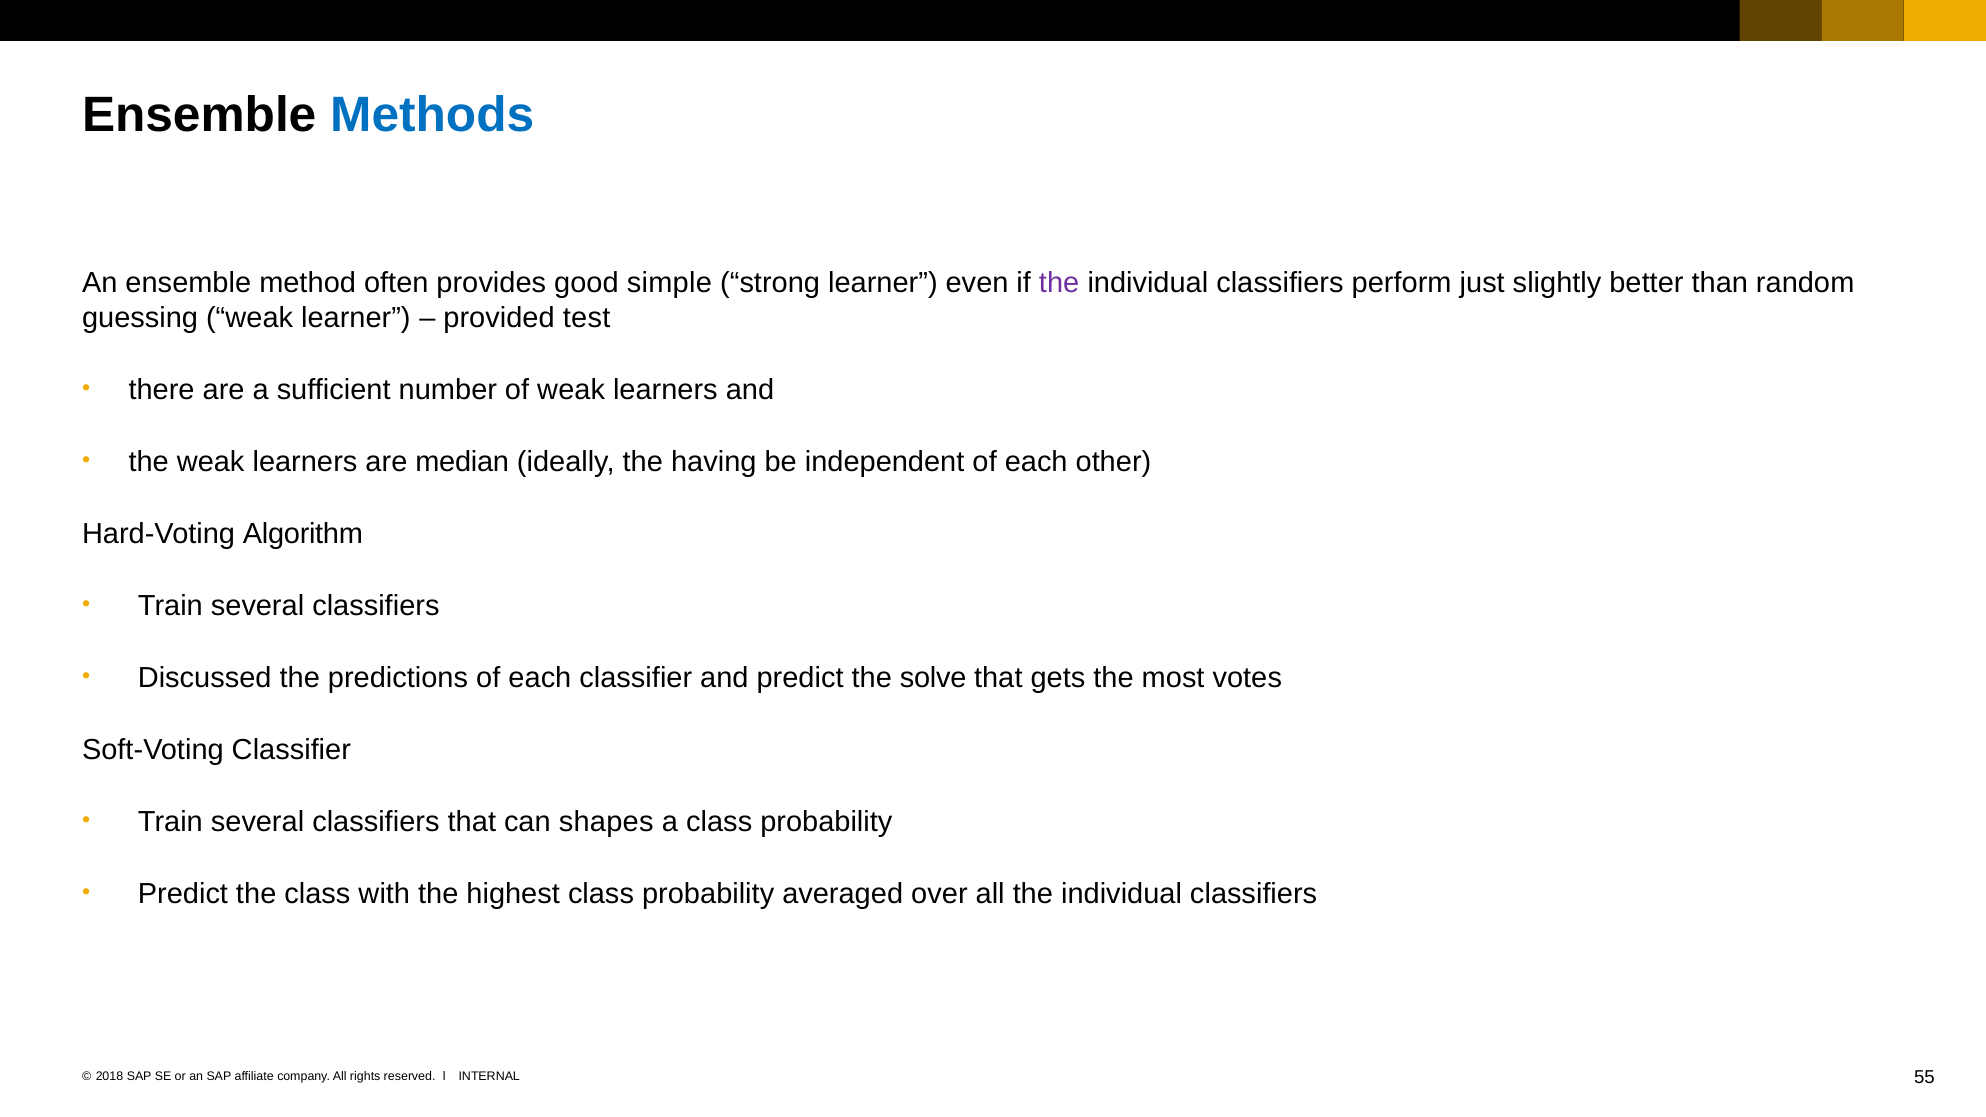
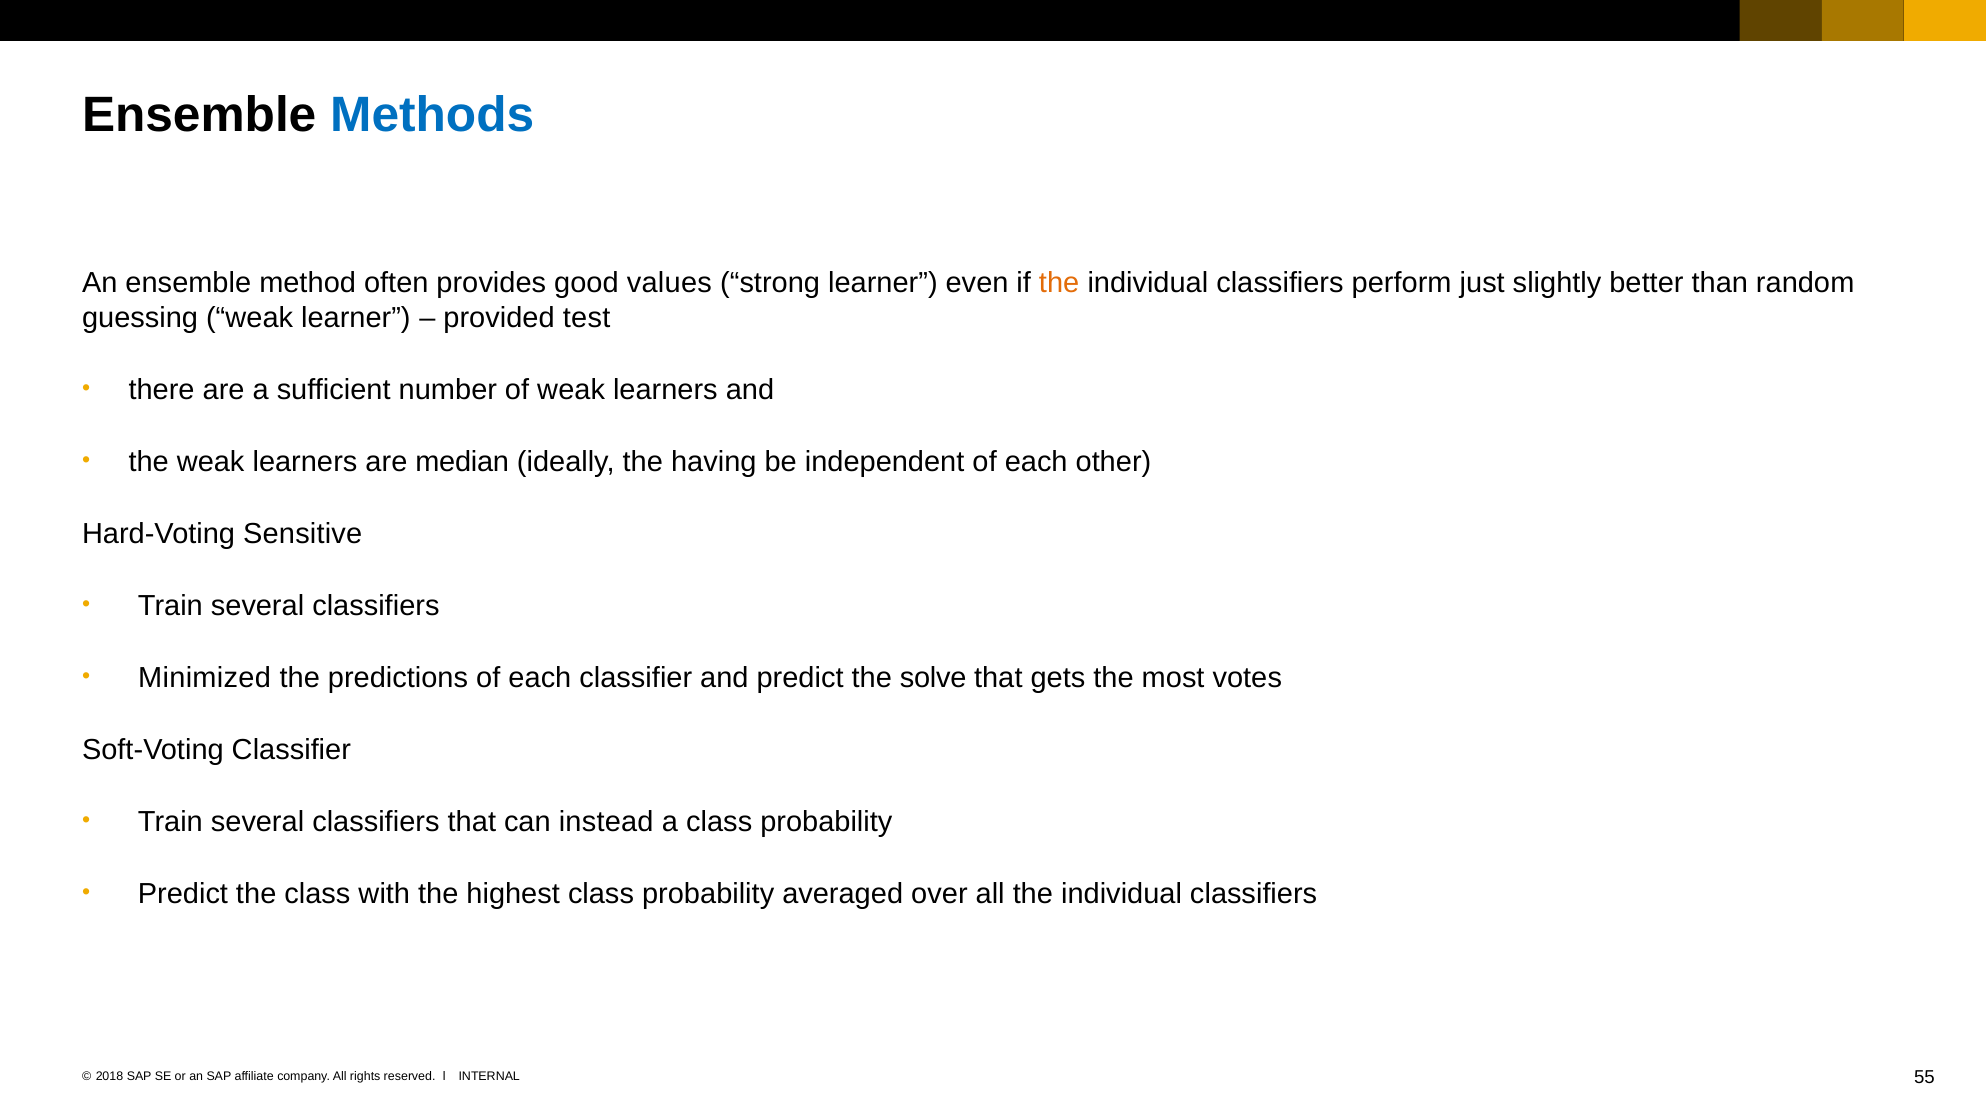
simple: simple -> values (669, 283)
the colour: purple -> orange (1059, 283)
Algorithm: Algorithm -> Sensitive (303, 534)
Discussed: Discussed -> Minimized (205, 678)
shapes: shapes -> instead (606, 822)
